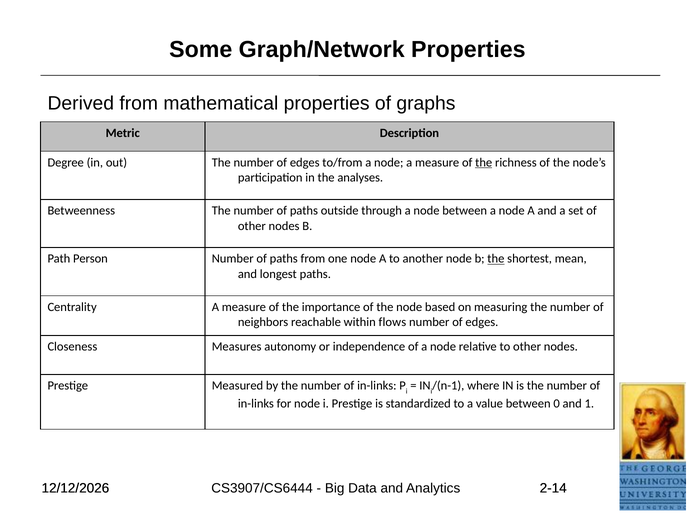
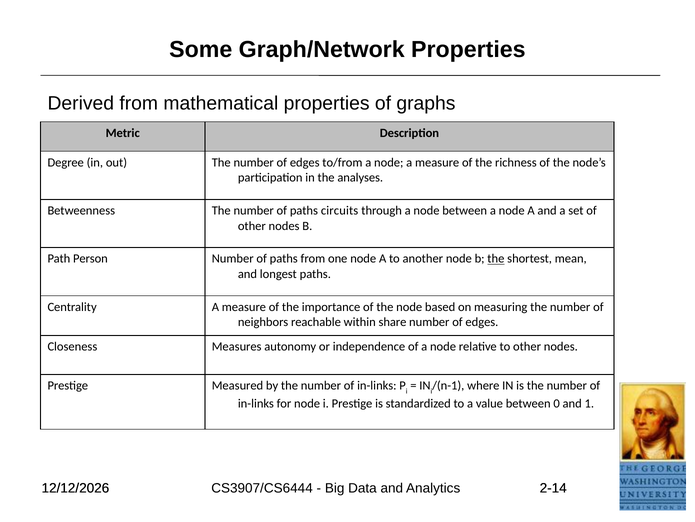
the underline: present -> none (484, 162)
outside: outside -> circuits (340, 210)
flows: flows -> share (392, 322)
